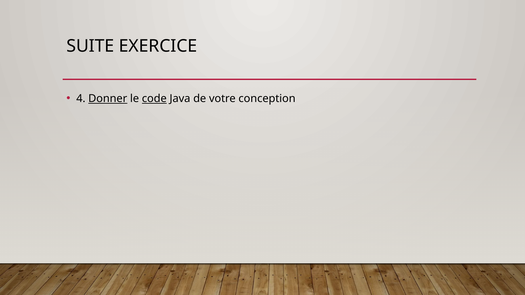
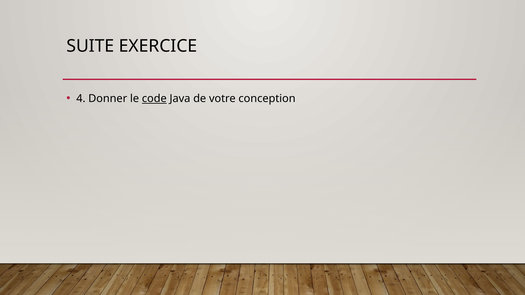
Donner underline: present -> none (108, 99)
